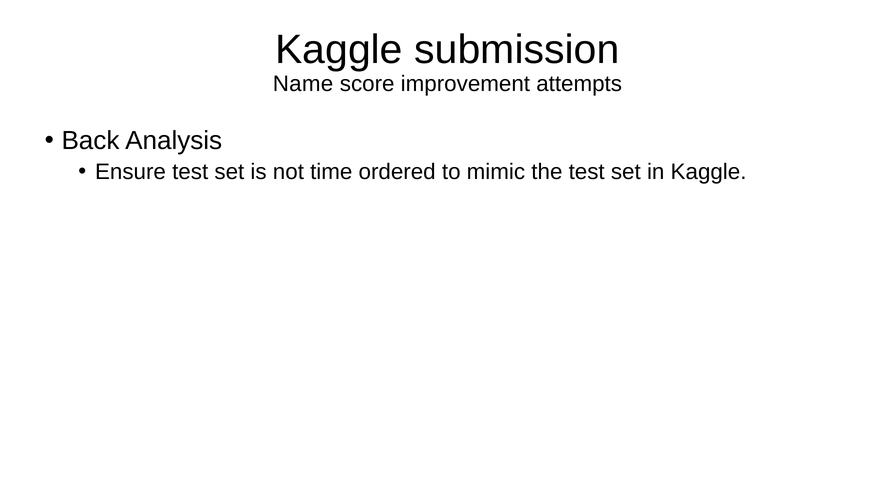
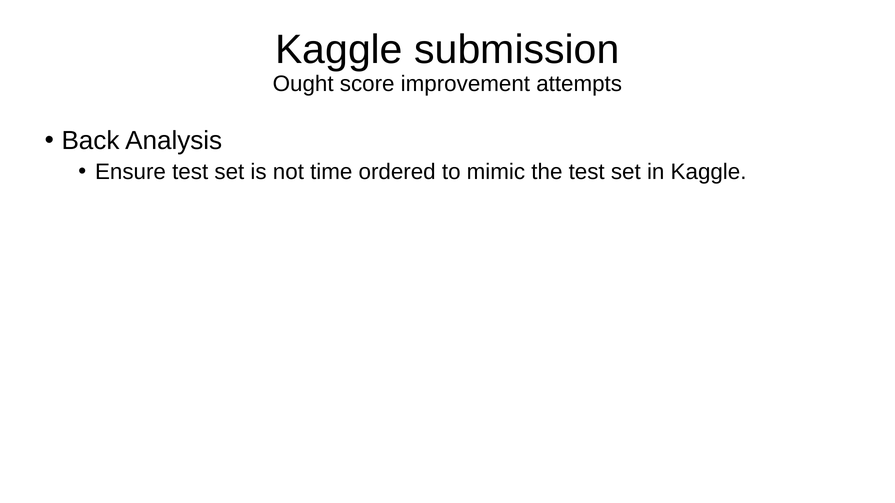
Name: Name -> Ought (303, 84)
